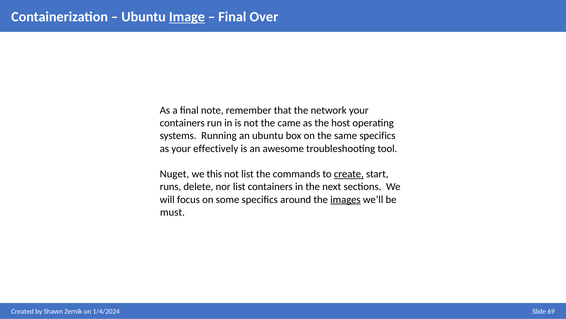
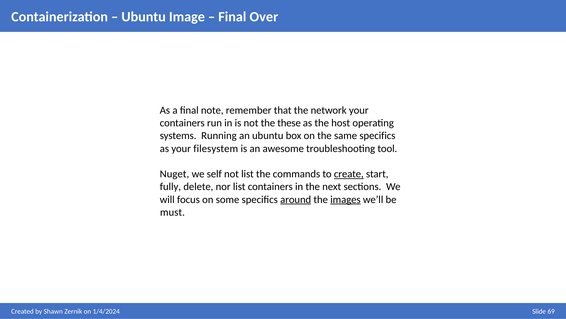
Image underline: present -> none (187, 17)
came: came -> these (289, 123)
effectively: effectively -> filesystem (216, 148)
this: this -> self (214, 174)
runs: runs -> fully (170, 186)
around underline: none -> present (296, 199)
